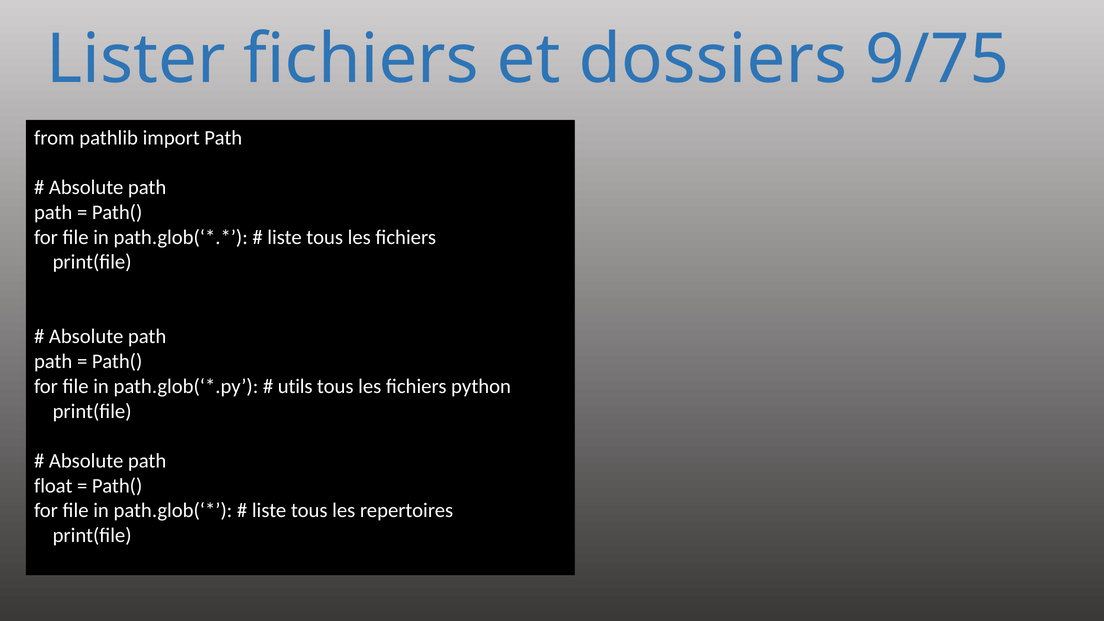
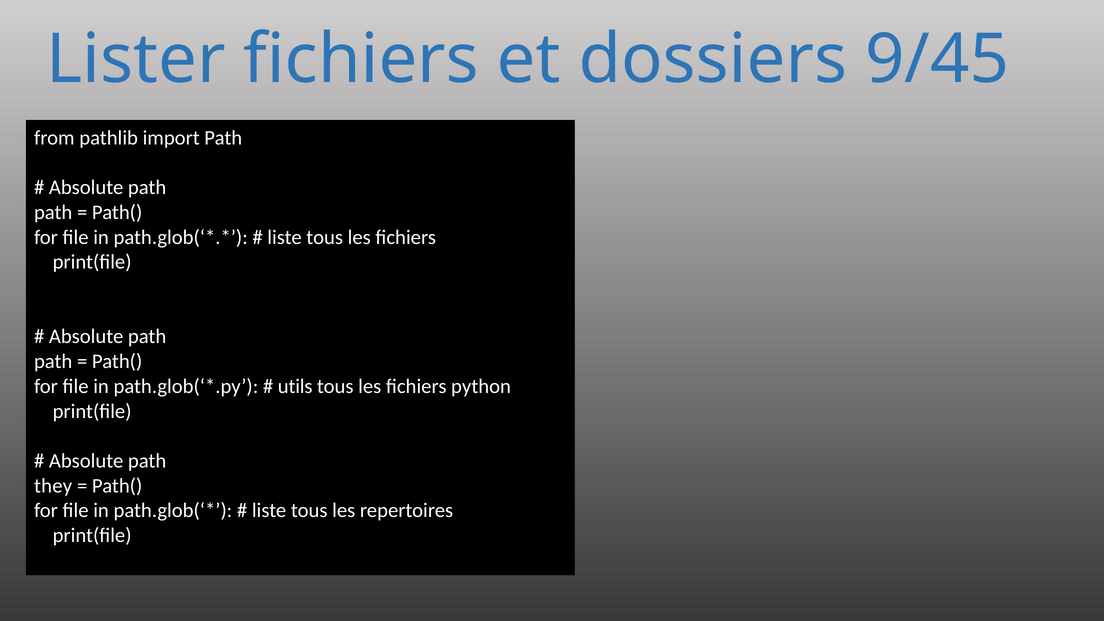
9/75: 9/75 -> 9/45 (937, 60)
float: float -> they (53, 486)
